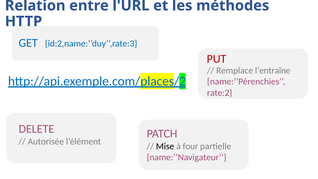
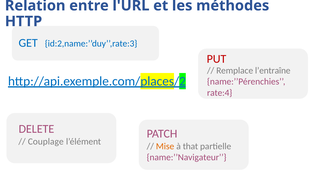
rate:2: rate:2 -> rate:4 (220, 93)
Autorisée: Autorisée -> Couplage (46, 141)
Mise colour: black -> orange (165, 146)
four: four -> that (190, 146)
